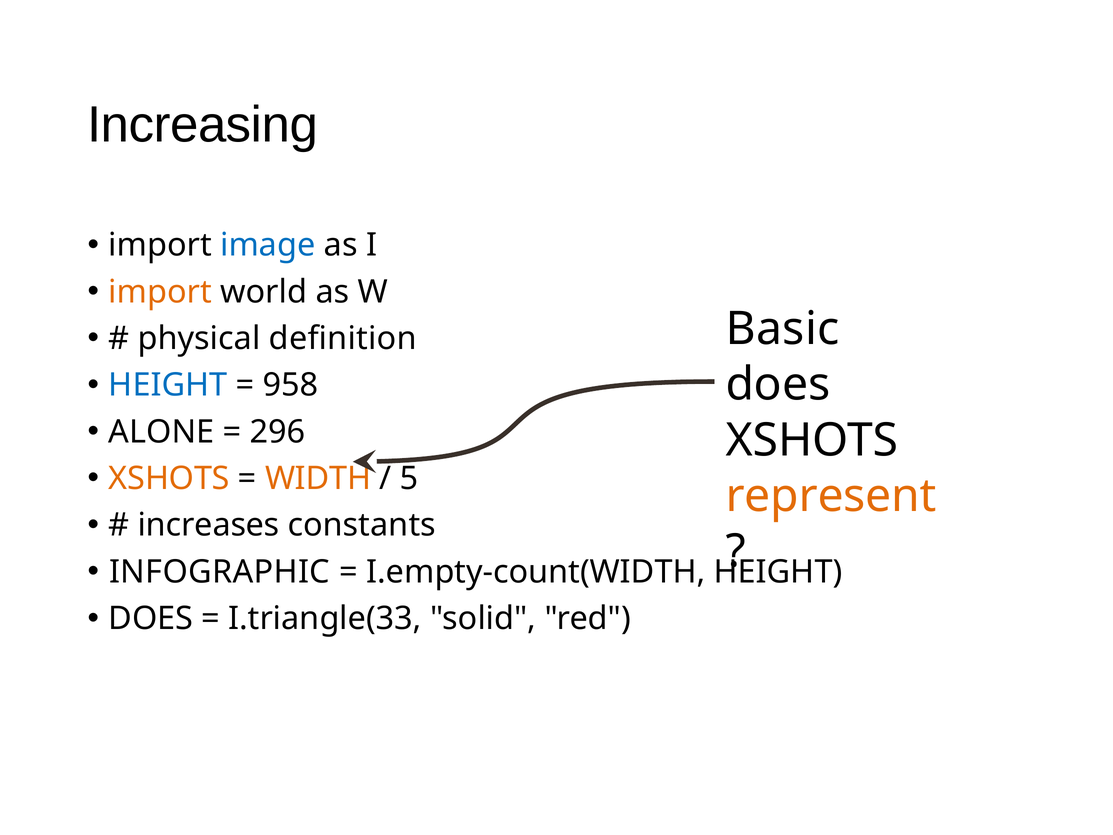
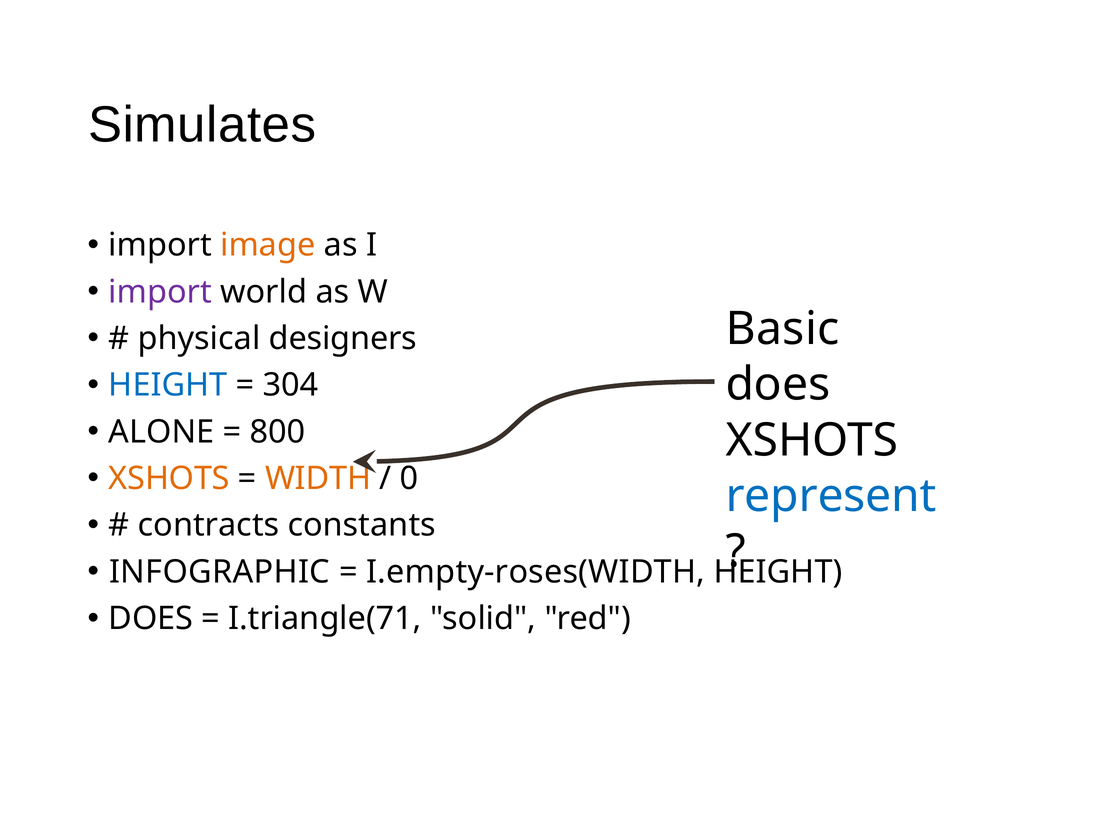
Increasing: Increasing -> Simulates (202, 125)
image colour: blue -> orange (268, 245)
import colour: orange -> purple (160, 292)
definition: definition -> designers (343, 338)
958: 958 -> 304 (290, 385)
296: 296 -> 800 (278, 432)
5: 5 -> 0 (409, 478)
represent colour: orange -> blue (831, 496)
increases: increases -> contracts (209, 525)
I.empty-count(WIDTH: I.empty-count(WIDTH -> I.empty-roses(WIDTH (536, 572)
I.triangle(33: I.triangle(33 -> I.triangle(71 (325, 618)
